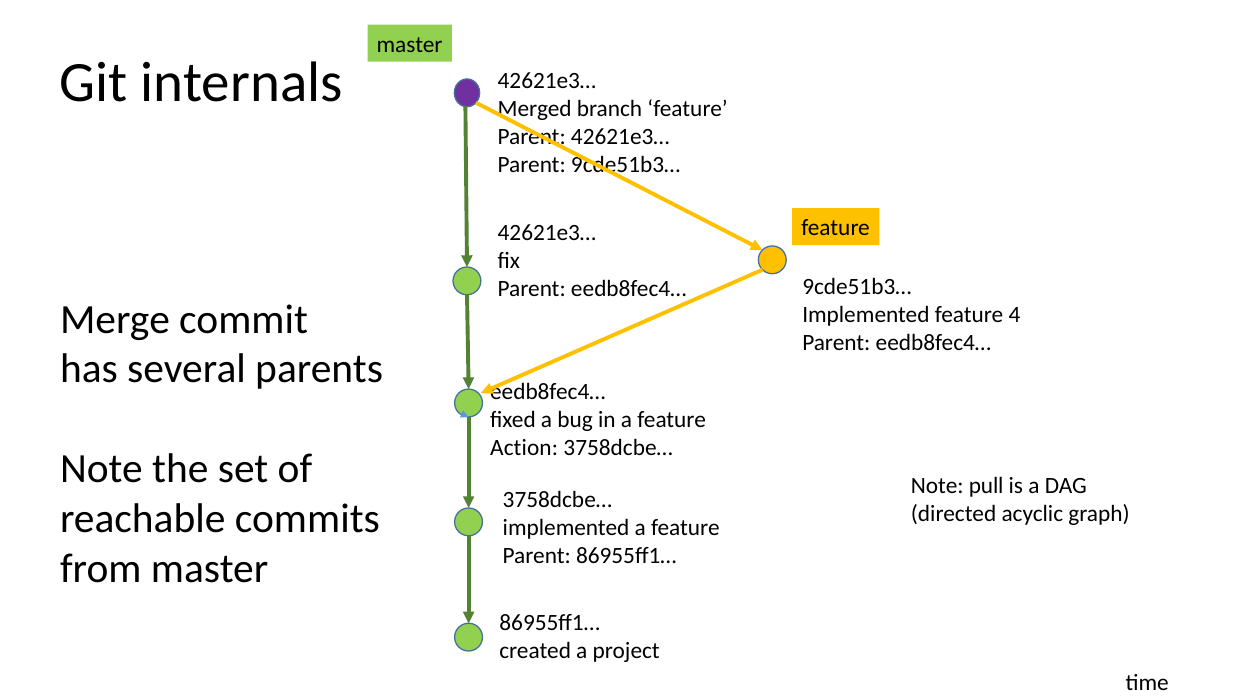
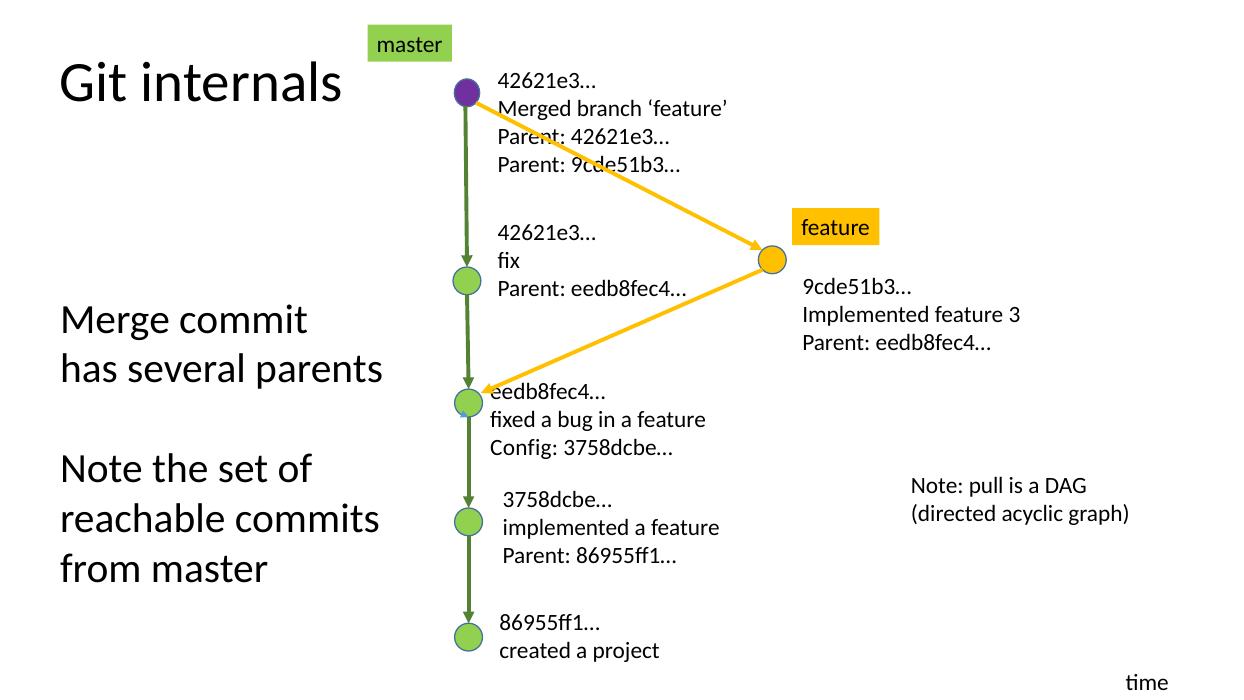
4: 4 -> 3 (1014, 315)
Action: Action -> Config (524, 448)
